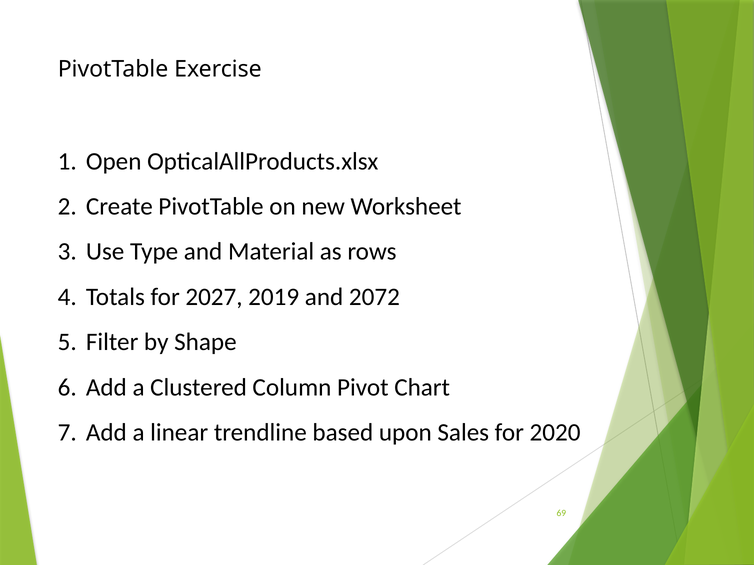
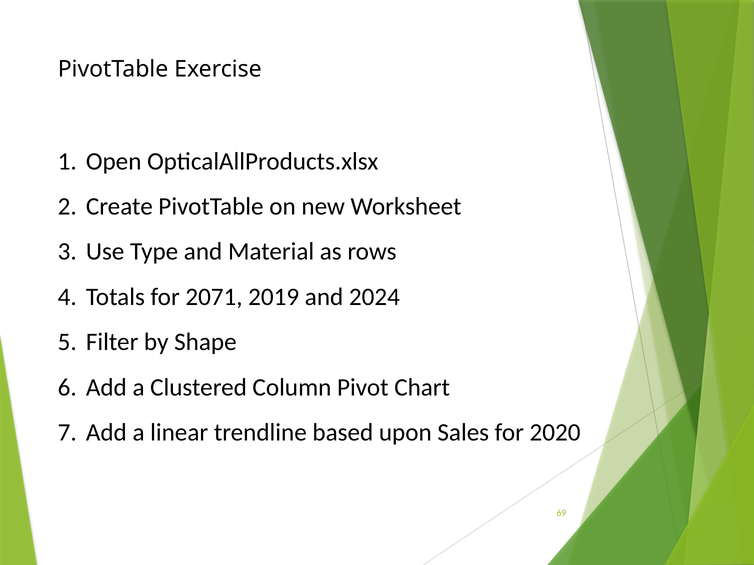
2027: 2027 -> 2071 (214, 297)
2072: 2072 -> 2024 (374, 297)
